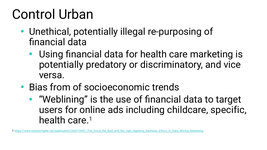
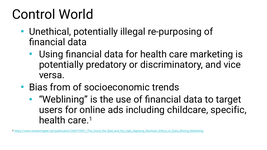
Urban: Urban -> World (76, 15)
